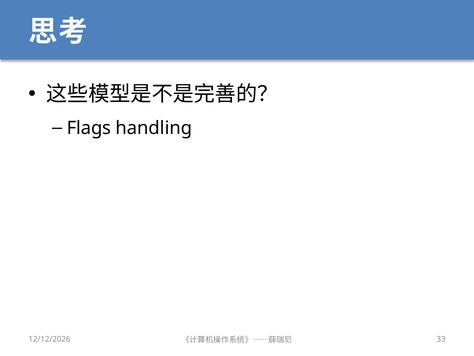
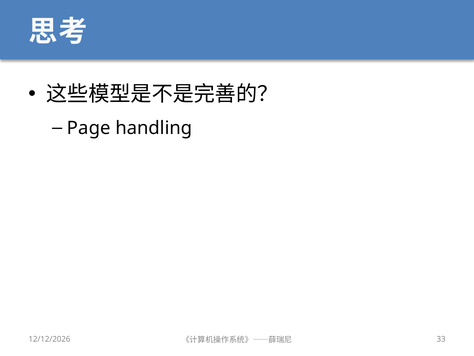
Flags: Flags -> Page (89, 128)
